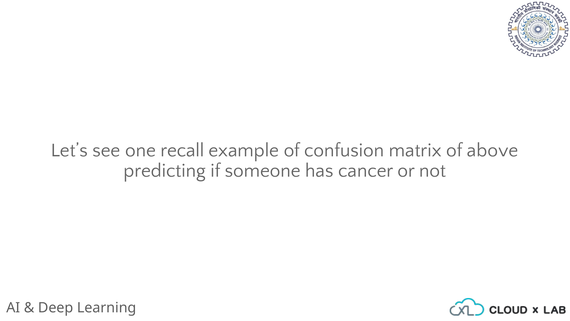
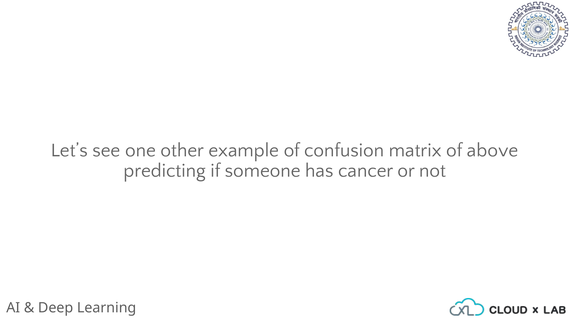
recall: recall -> other (182, 150)
